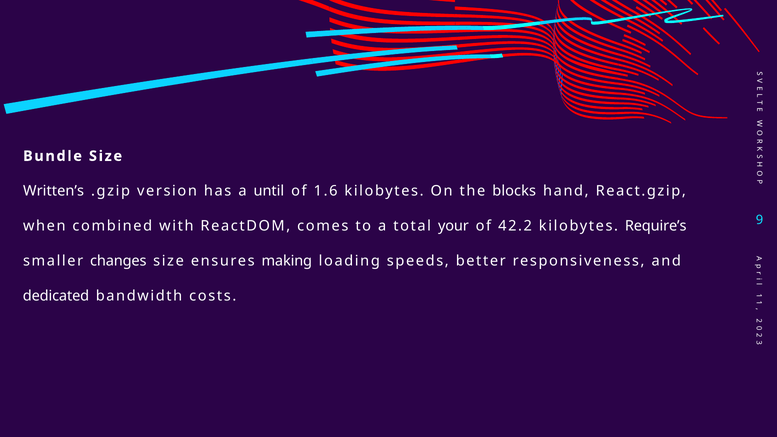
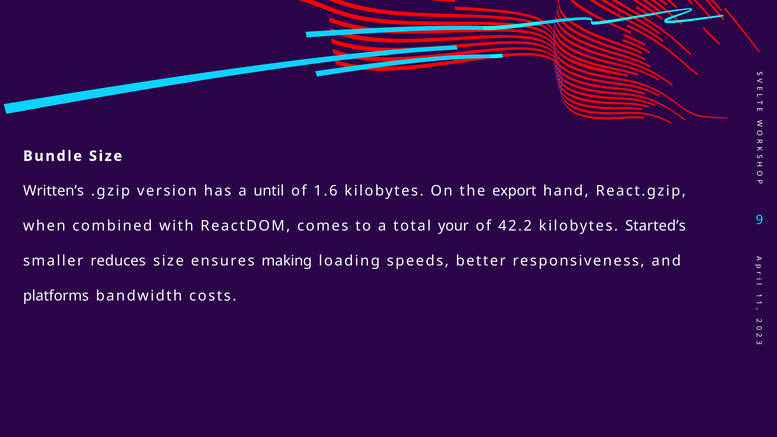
blocks: blocks -> export (514, 191)
Require’s: Require’s -> Started’s (656, 226)
changes: changes -> reduces (118, 261)
dedicated: dedicated -> platforms (56, 296)
